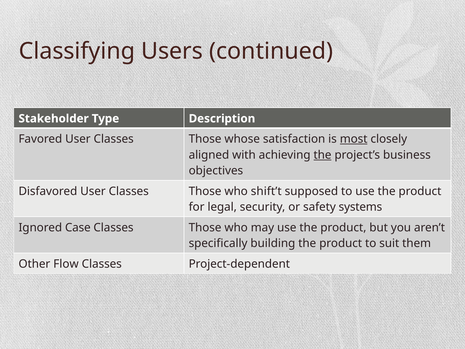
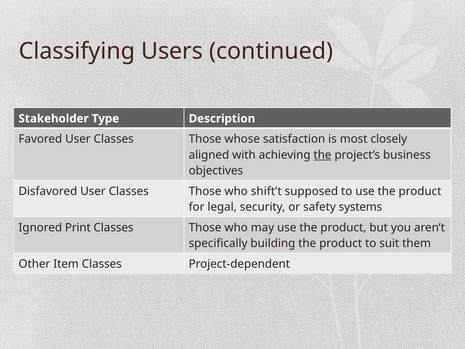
most underline: present -> none (354, 139)
Case: Case -> Print (78, 227)
Flow: Flow -> Item (66, 264)
